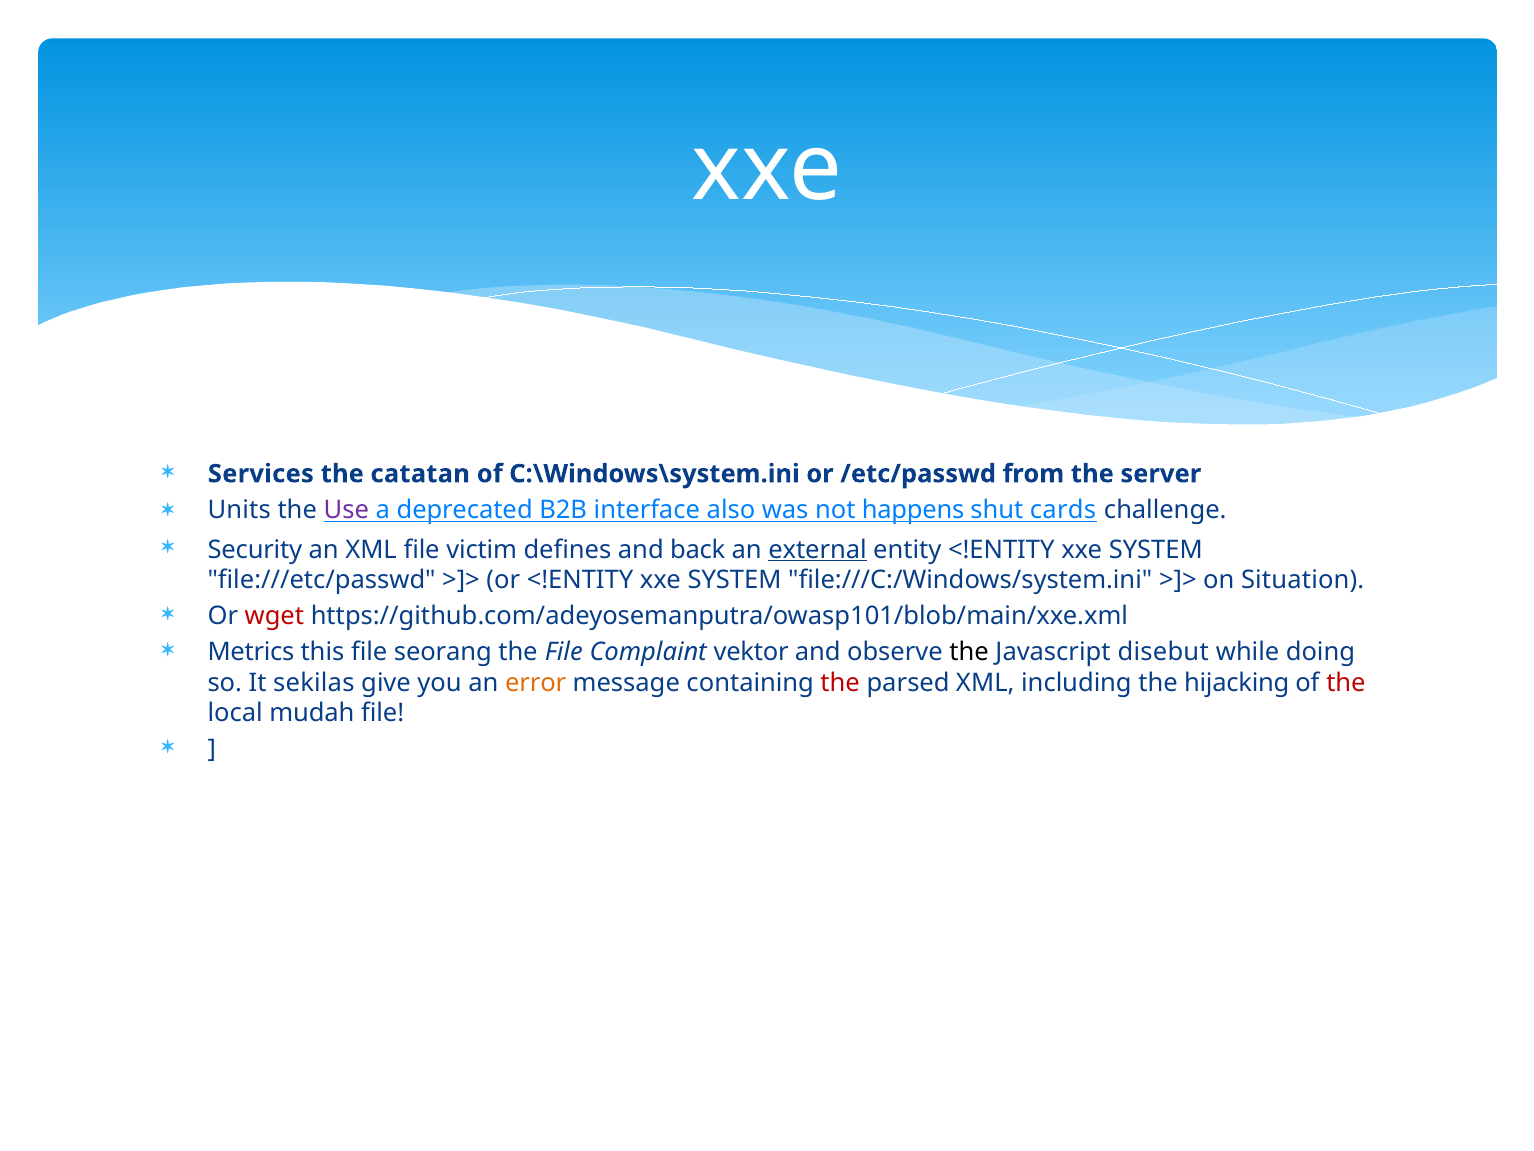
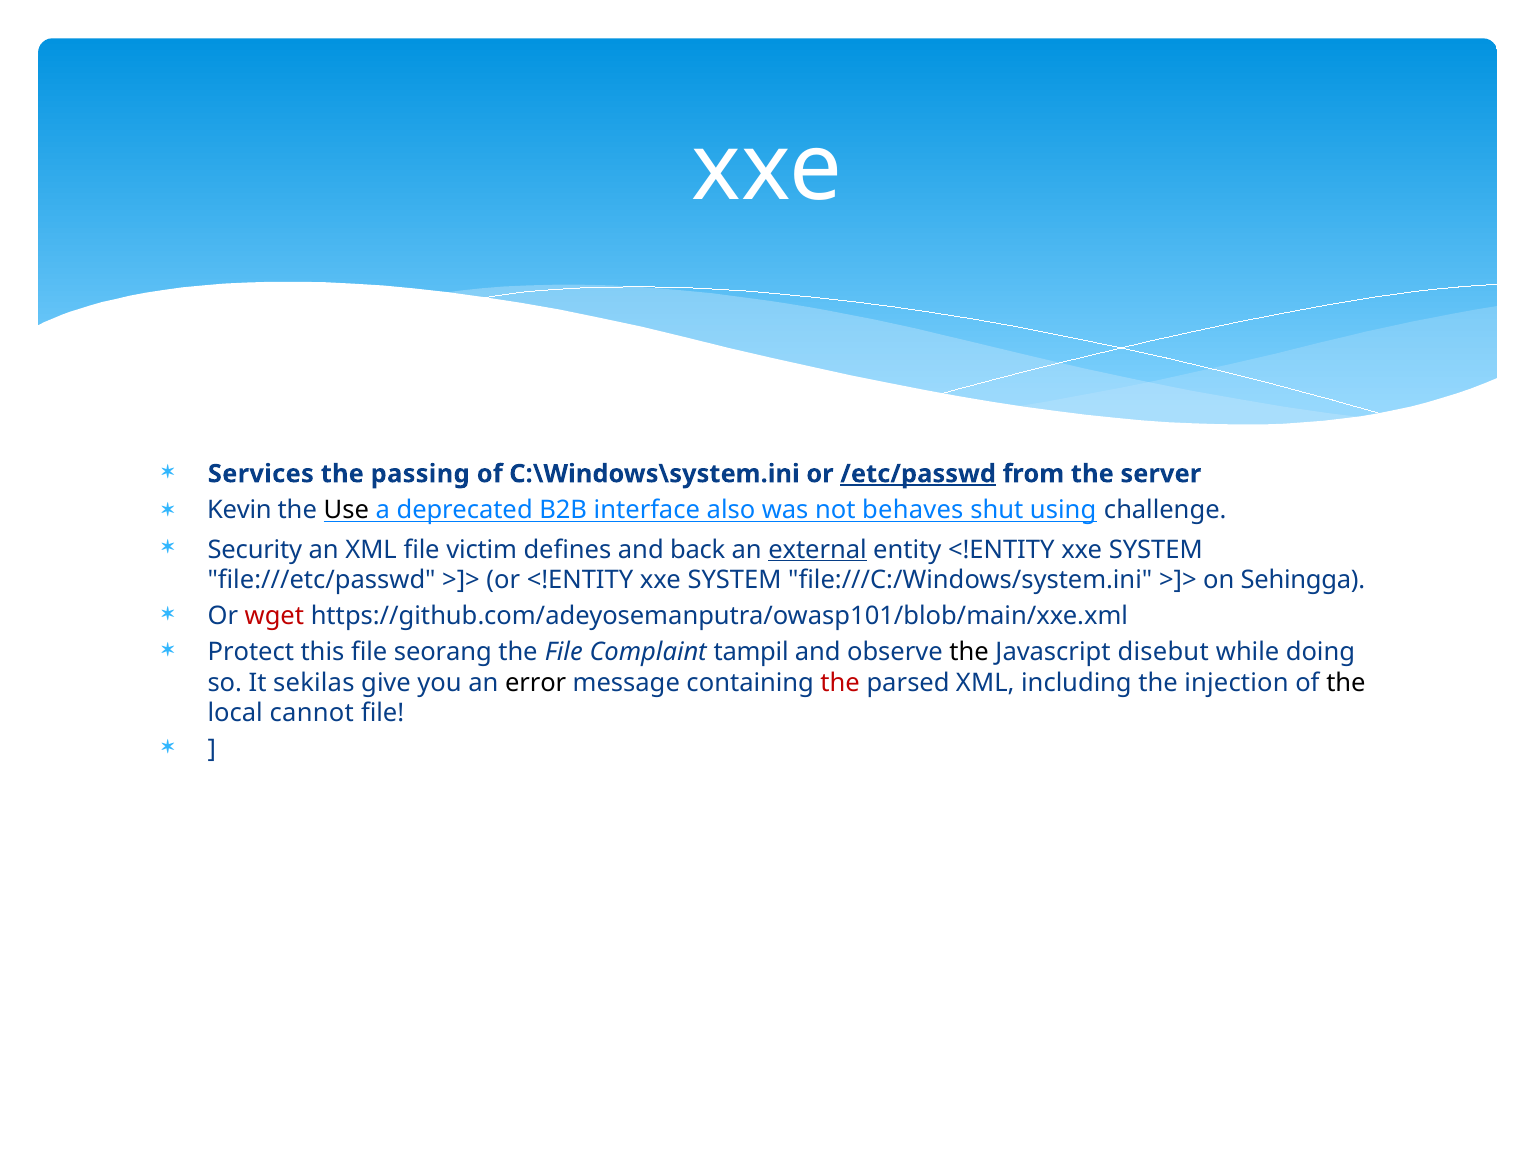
catatan: catatan -> passing (420, 474)
/etc/passwd underline: none -> present (918, 474)
Units: Units -> Kevin (239, 509)
Use colour: purple -> black (346, 509)
happens: happens -> behaves (913, 509)
cards: cards -> using (1063, 509)
Situation: Situation -> Sehingga (1303, 580)
Metrics: Metrics -> Protect (251, 652)
vektor: vektor -> tampil (751, 652)
error colour: orange -> black (536, 682)
hijacking: hijacking -> injection (1237, 682)
the colour: red -> black (1346, 682)
mudah: mudah -> cannot (312, 713)
